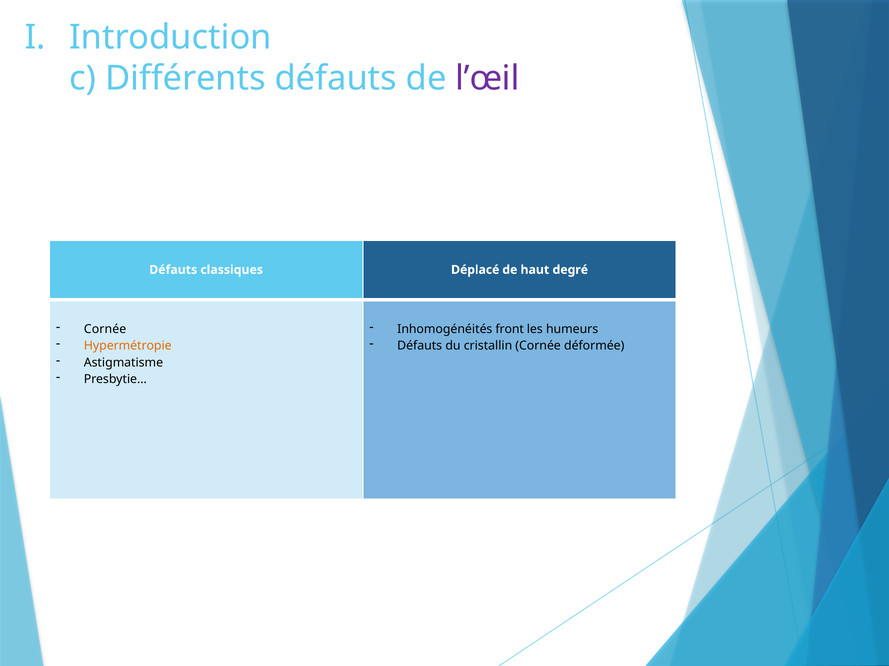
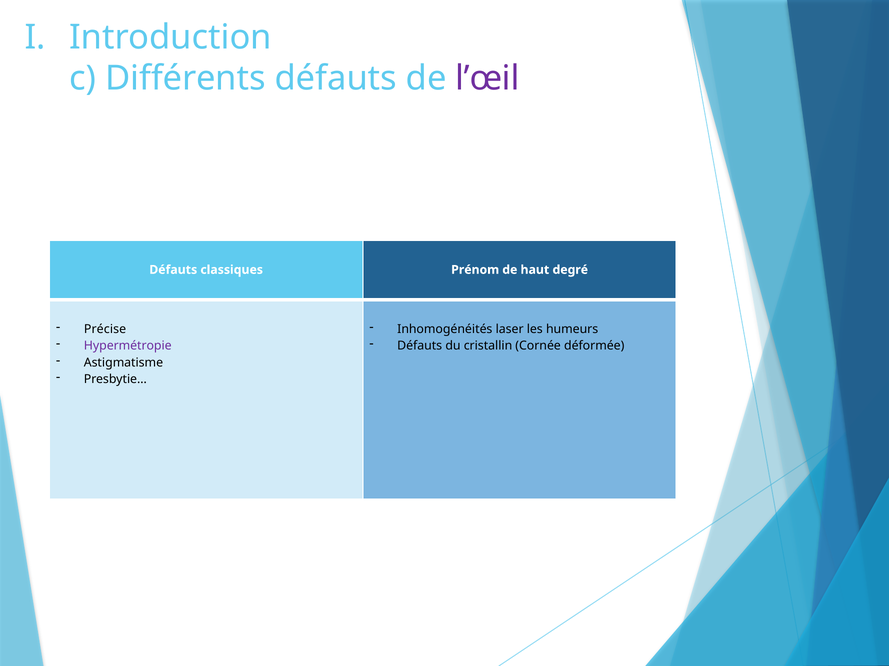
Déplacé: Déplacé -> Prénom (475, 270)
Cornée: Cornée -> Précise (105, 329)
front: front -> laser (510, 329)
Hypermétropie colour: orange -> purple (128, 346)
